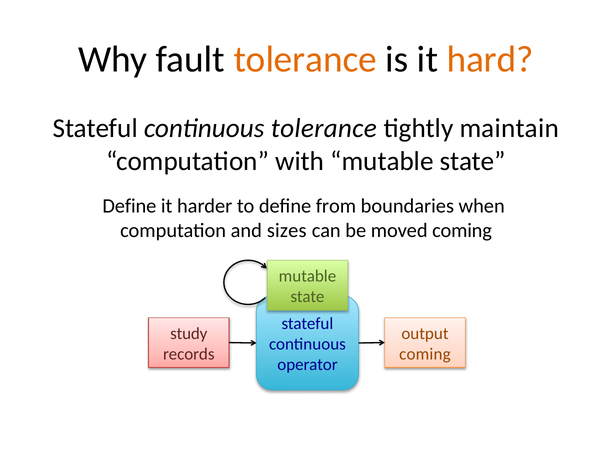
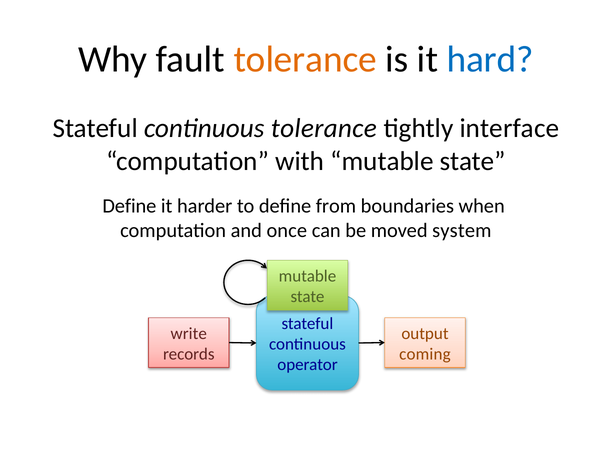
hard colour: orange -> blue (490, 59)
maintain: maintain -> interface (509, 128)
sizes: sizes -> once (287, 230)
moved coming: coming -> system (462, 230)
study: study -> write (189, 334)
